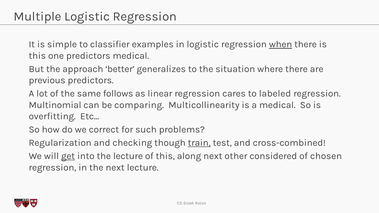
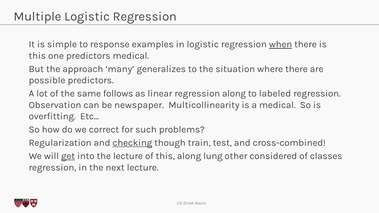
classifier: classifier -> response (110, 44)
better: better -> many (120, 69)
previous: previous -> possible (47, 80)
regression cares: cares -> along (234, 94)
Multinomial: Multinomial -> Observation (55, 105)
comparing: comparing -> newspaper (139, 105)
checking underline: none -> present (132, 143)
train underline: present -> none (199, 143)
along next: next -> lung (213, 156)
chosen: chosen -> classes (326, 156)
